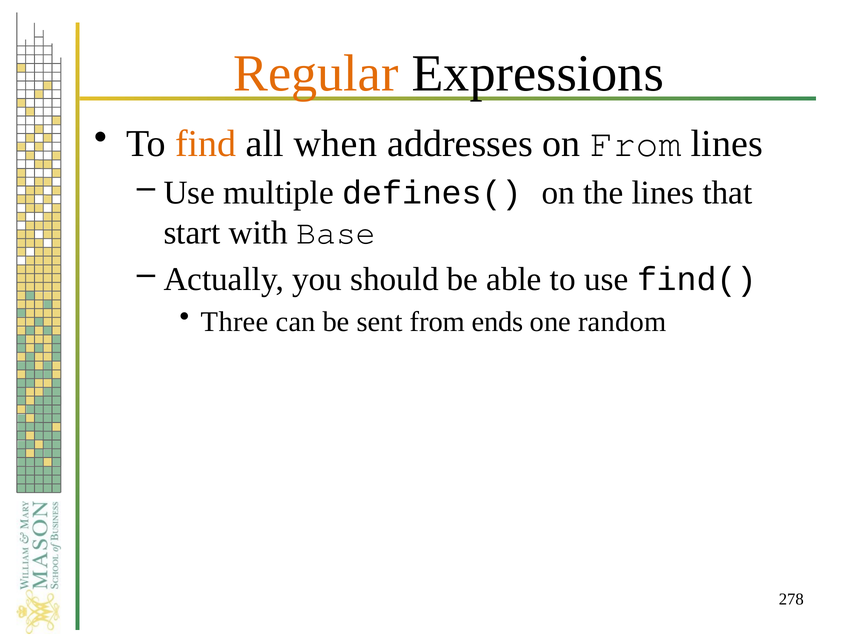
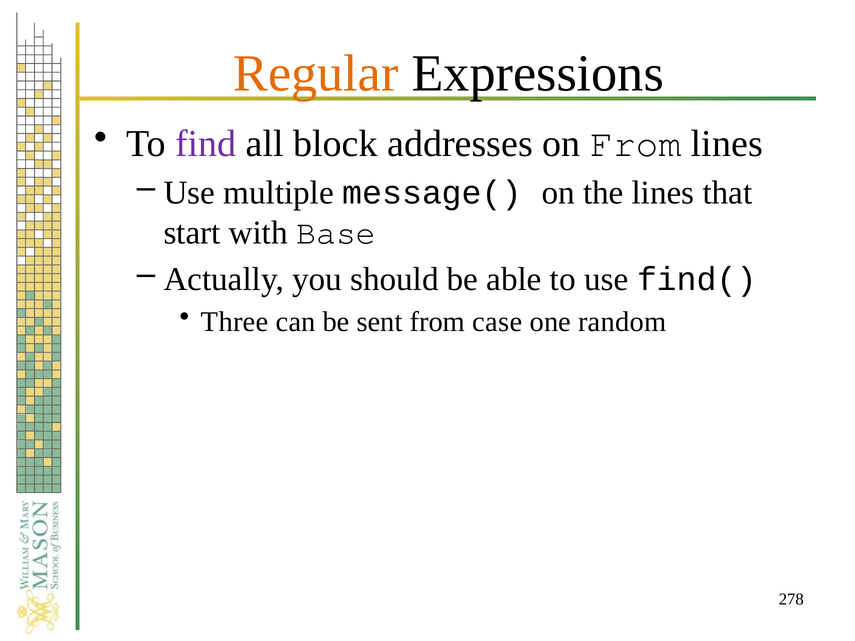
find colour: orange -> purple (206, 144)
when: when -> block (336, 144)
defines(: defines( -> message( (432, 193)
ends: ends -> case (497, 322)
